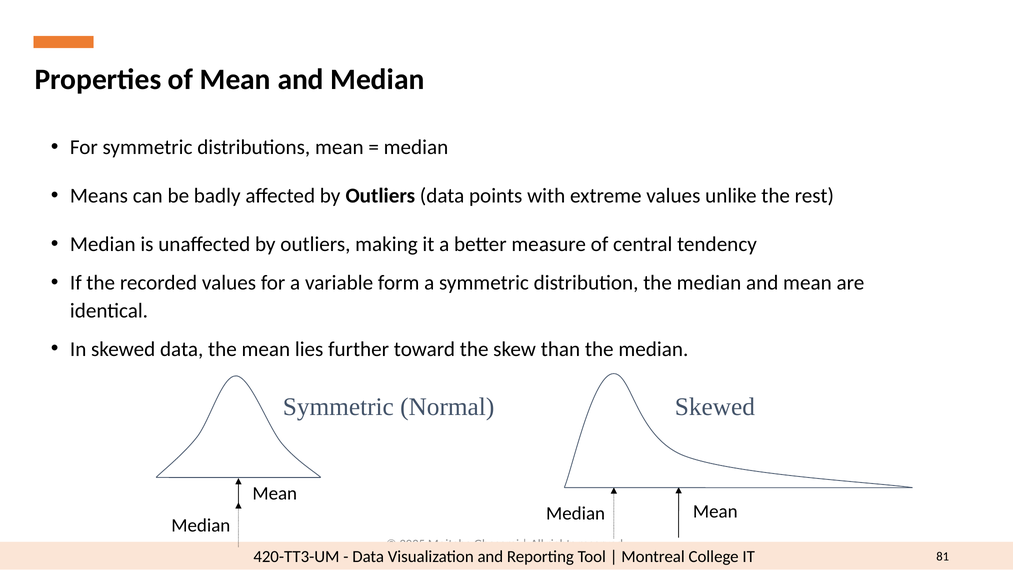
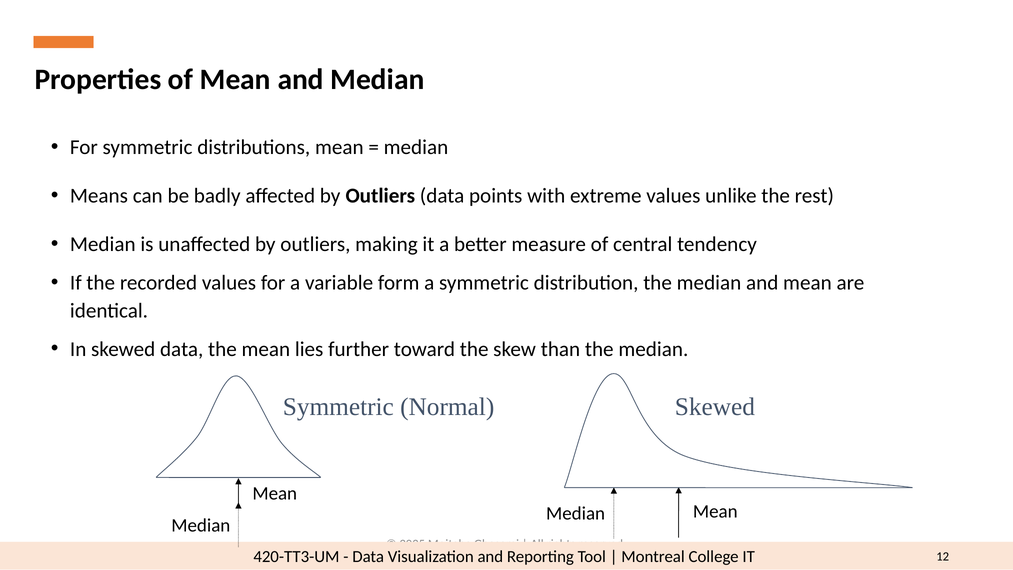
81: 81 -> 12 (943, 556)
